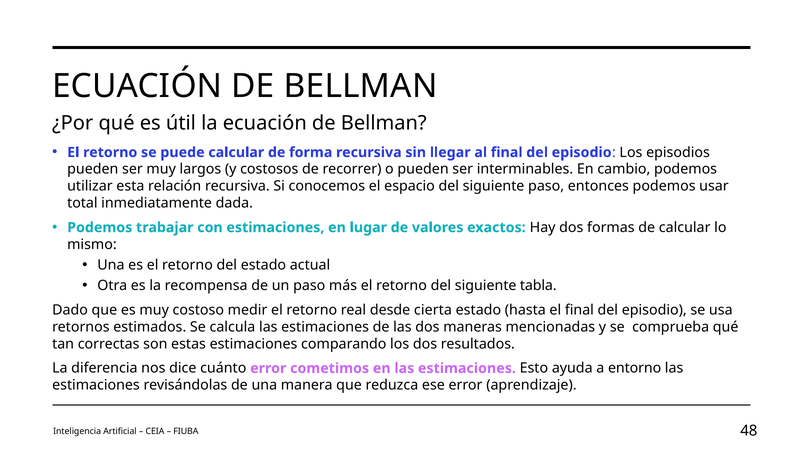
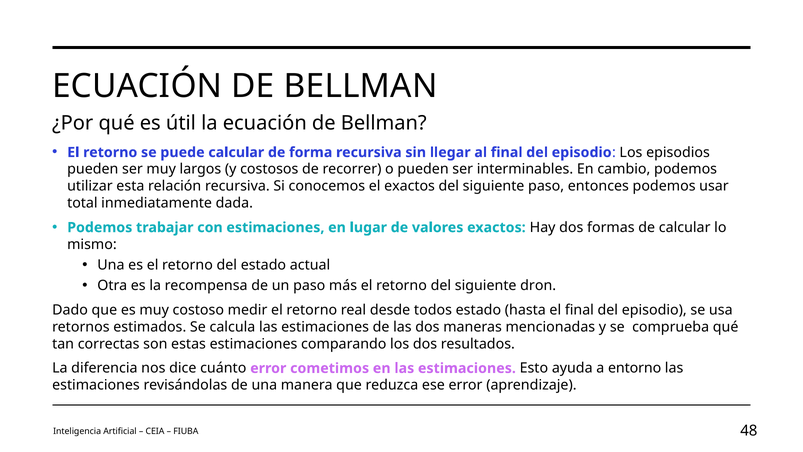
el espacio: espacio -> exactos (410, 186)
tabla: tabla -> dron (538, 285)
cierta: cierta -> todos (433, 310)
